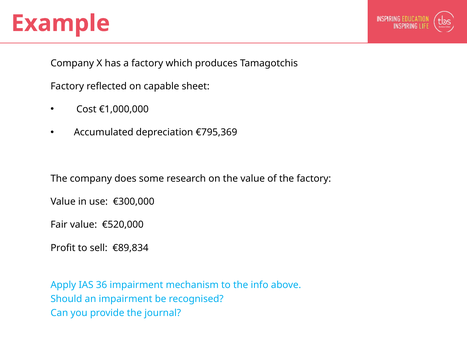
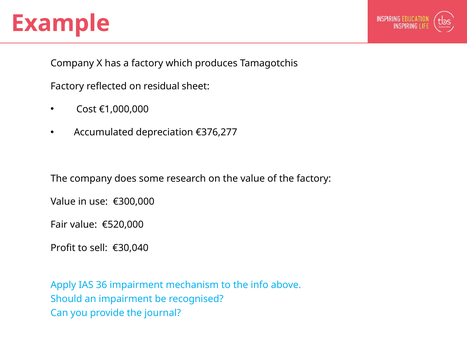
capable: capable -> residual (162, 86)
€795,369: €795,369 -> €376,277 (216, 133)
€89,834: €89,834 -> €30,040 (131, 248)
